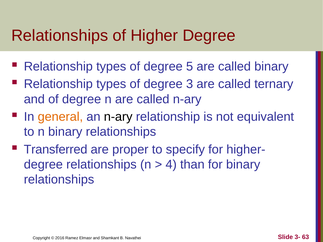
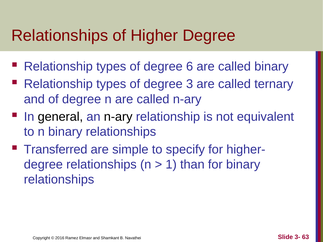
5: 5 -> 6 (190, 67)
general colour: orange -> black (60, 117)
proper: proper -> simple (130, 150)
4: 4 -> 1 (171, 165)
